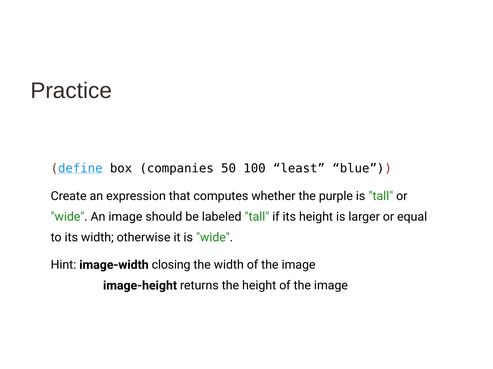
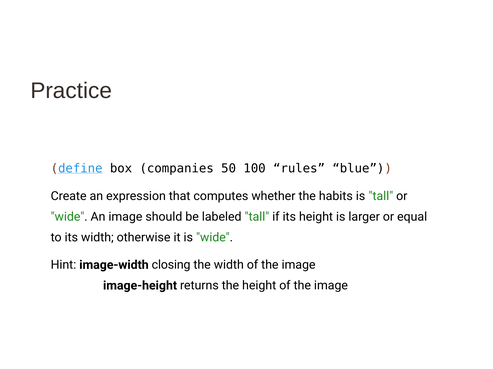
least: least -> rules (299, 169)
purple: purple -> habits (336, 196)
